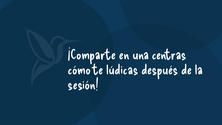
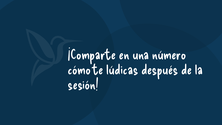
centras: centras -> número (169, 55)
